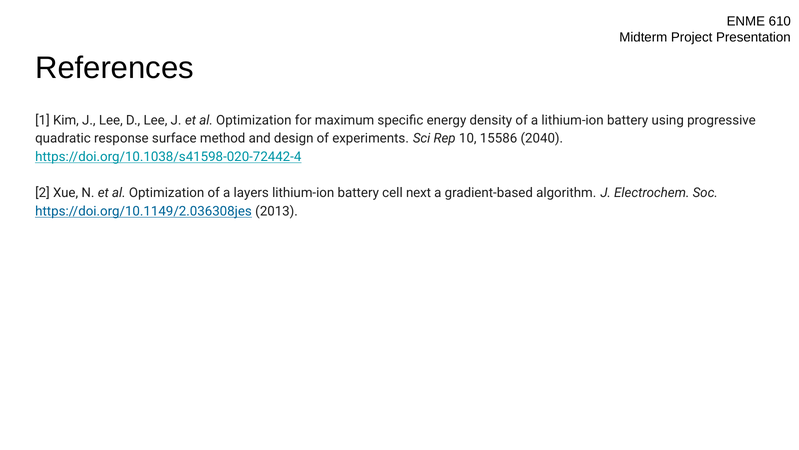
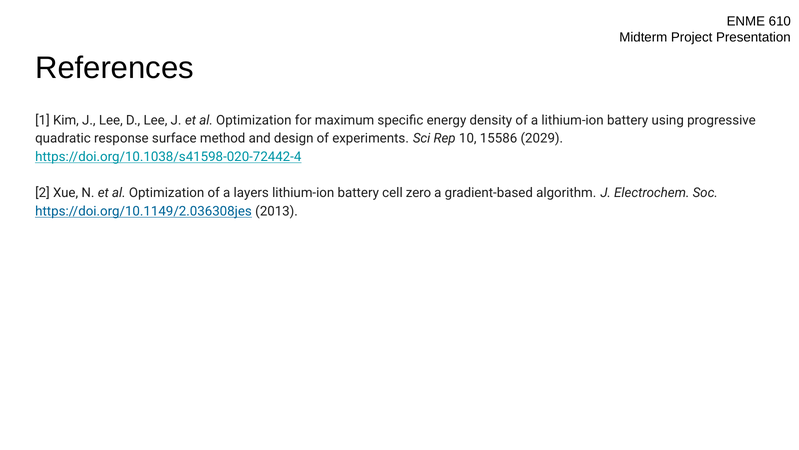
2040: 2040 -> 2029 (542, 138)
next: next -> zero (419, 193)
